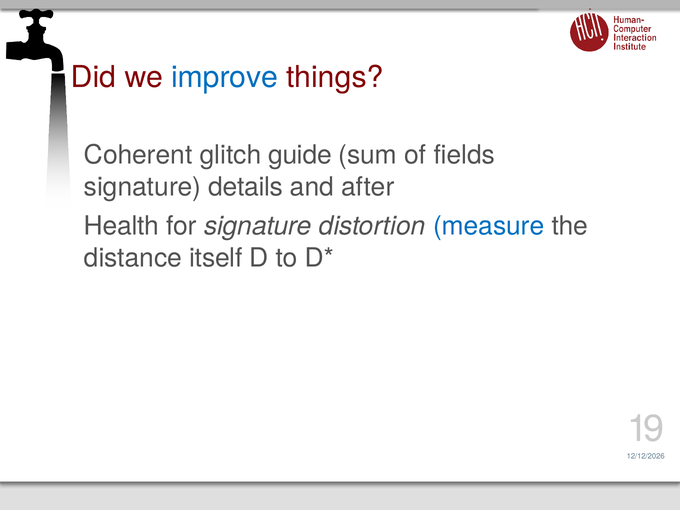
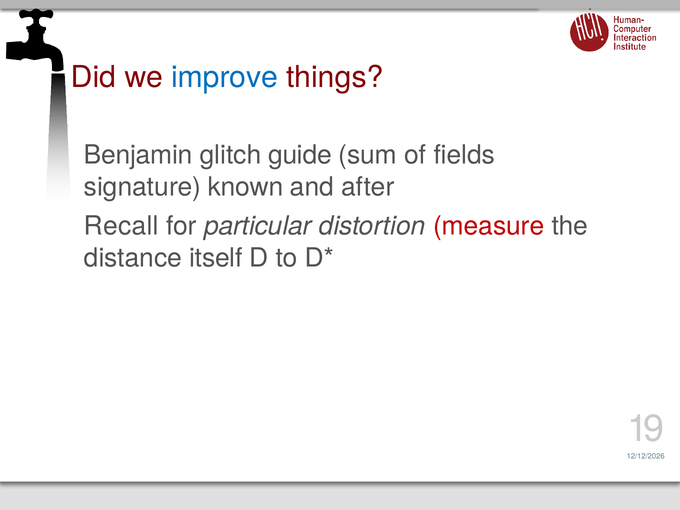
Coherent: Coherent -> Benjamin (138, 155)
details: details -> known (246, 187)
Health: Health -> Recall (121, 226)
for signature: signature -> particular (258, 226)
measure colour: blue -> red (489, 226)
